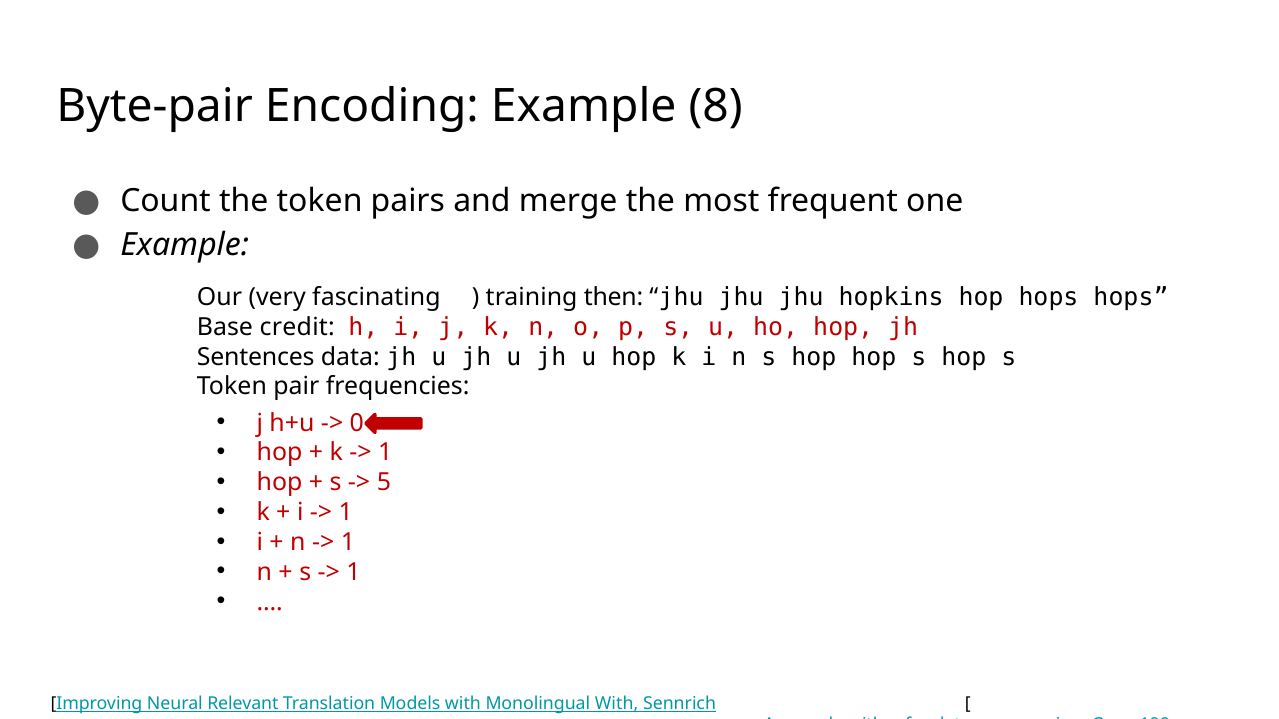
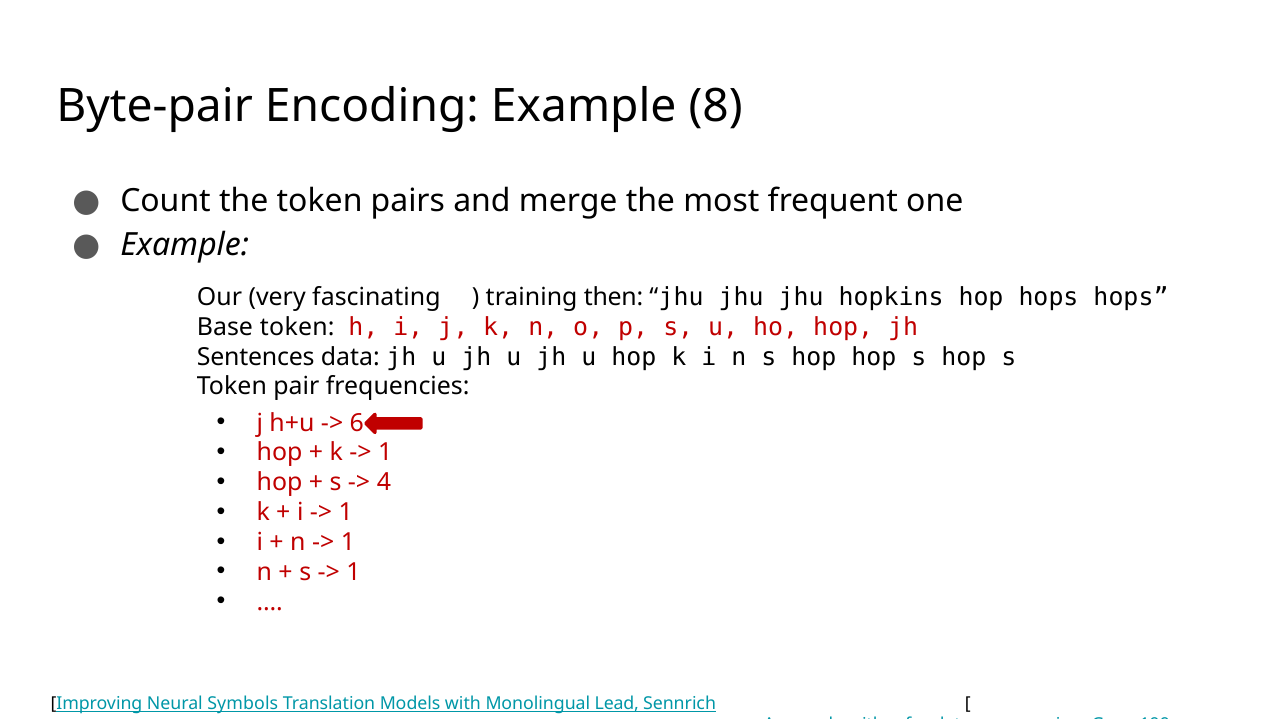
Base credit: credit -> token (297, 327)
0: 0 -> 6 (357, 423)
5: 5 -> 4 (384, 483)
Relevant: Relevant -> Symbols (243, 704)
Monolingual With: With -> Lead (617, 704)
